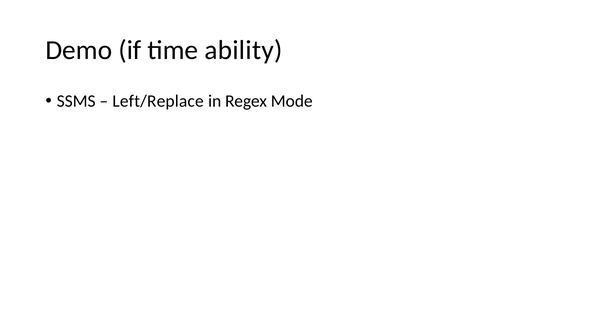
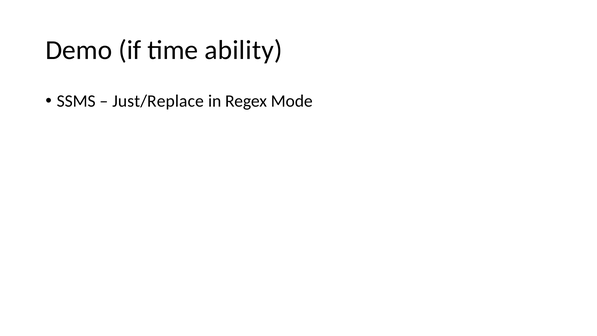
Left/Replace: Left/Replace -> Just/Replace (158, 101)
